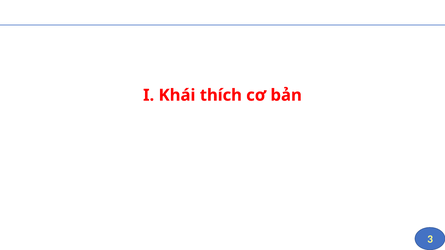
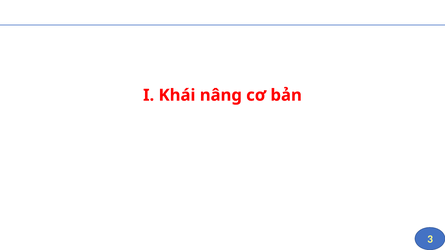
thích: thích -> nâng (221, 95)
